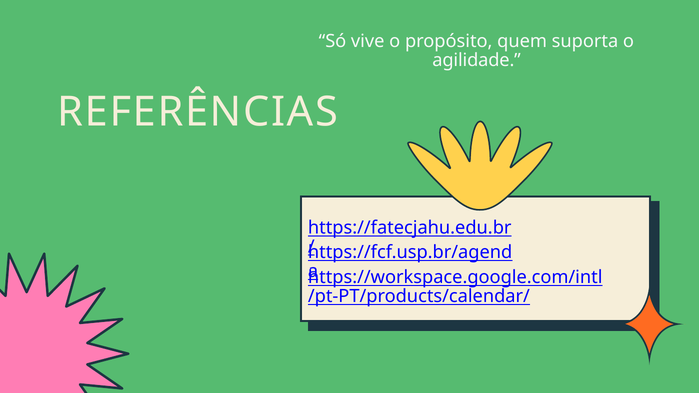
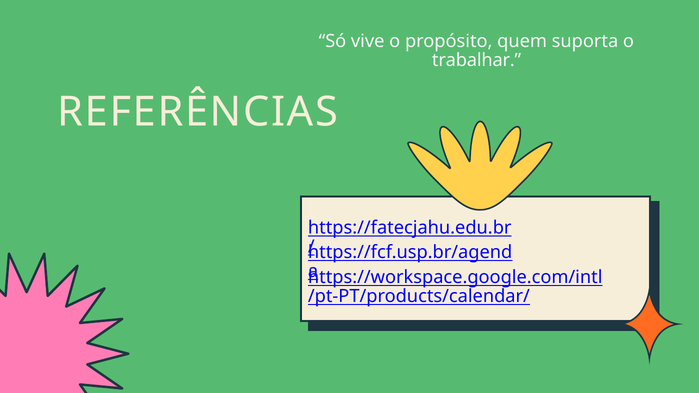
agilidade: agilidade -> trabalhar (477, 60)
